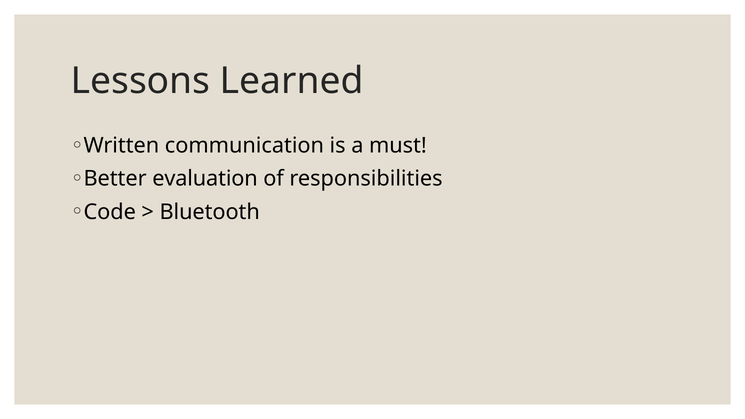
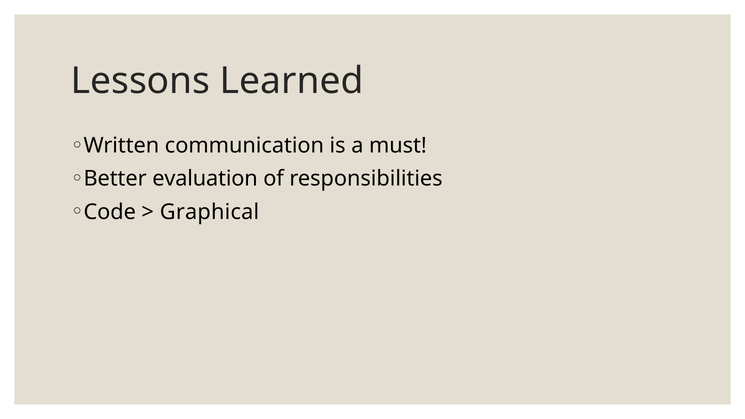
Bluetooth: Bluetooth -> Graphical (210, 212)
